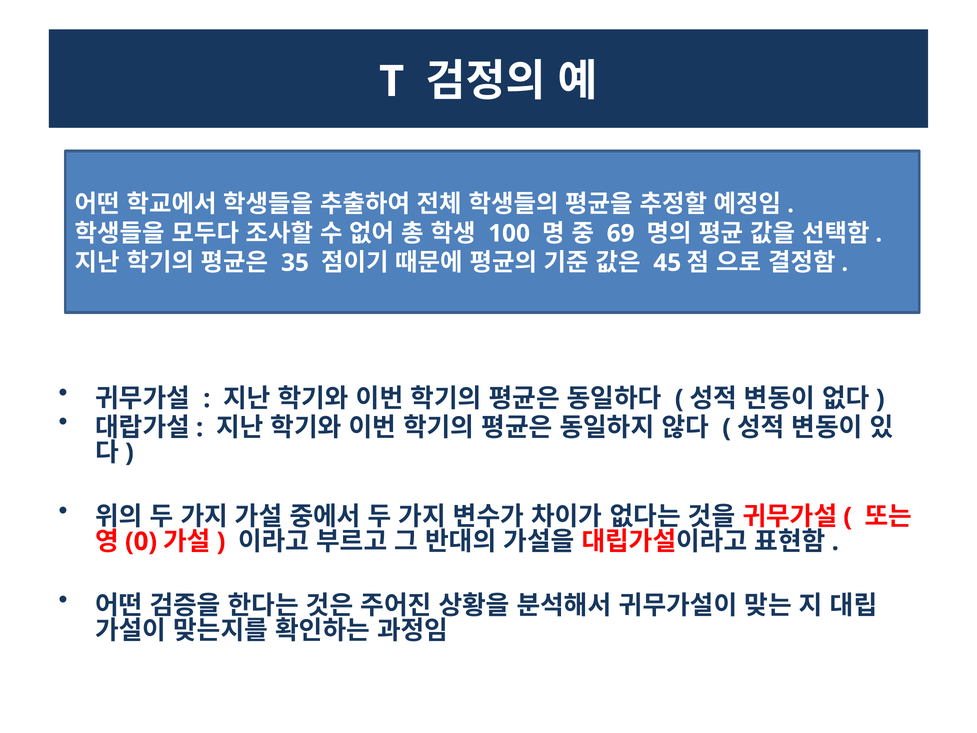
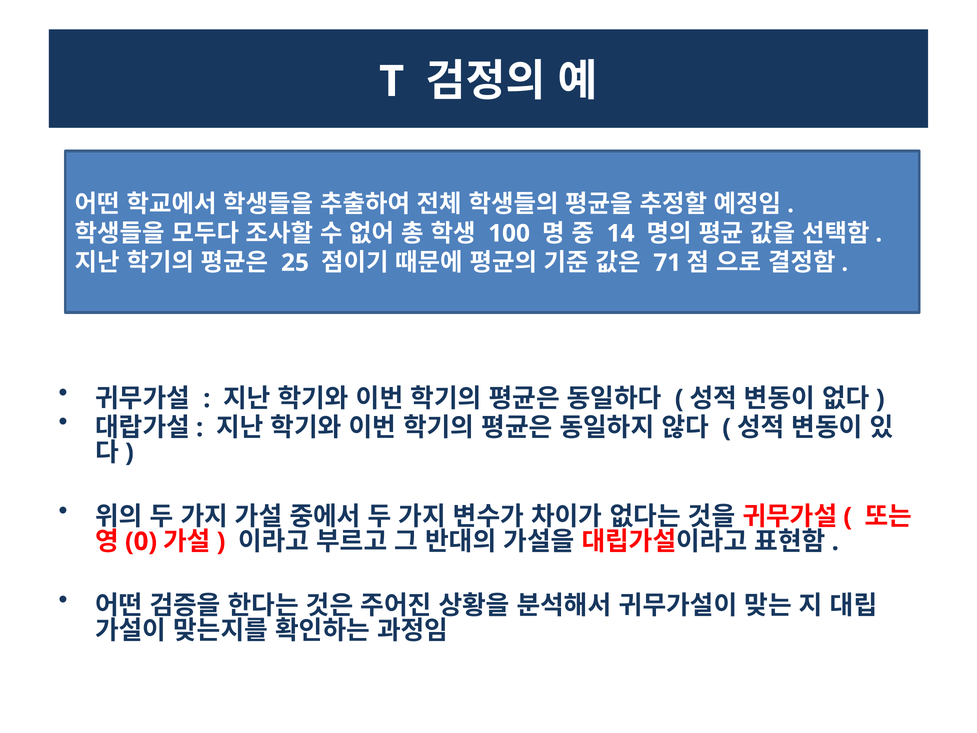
69: 69 -> 14 (621, 233)
35: 35 -> 25 (295, 263)
45: 45 -> 71 (667, 263)
